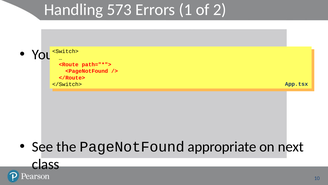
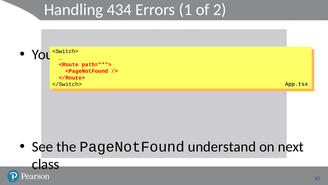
573: 573 -> 434 (119, 10)
appropriate: appropriate -> understand (222, 146)
